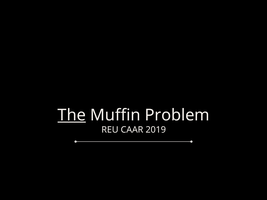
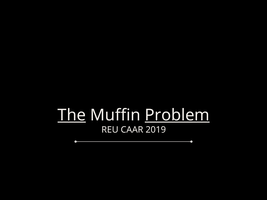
Problem underline: none -> present (177, 115)
